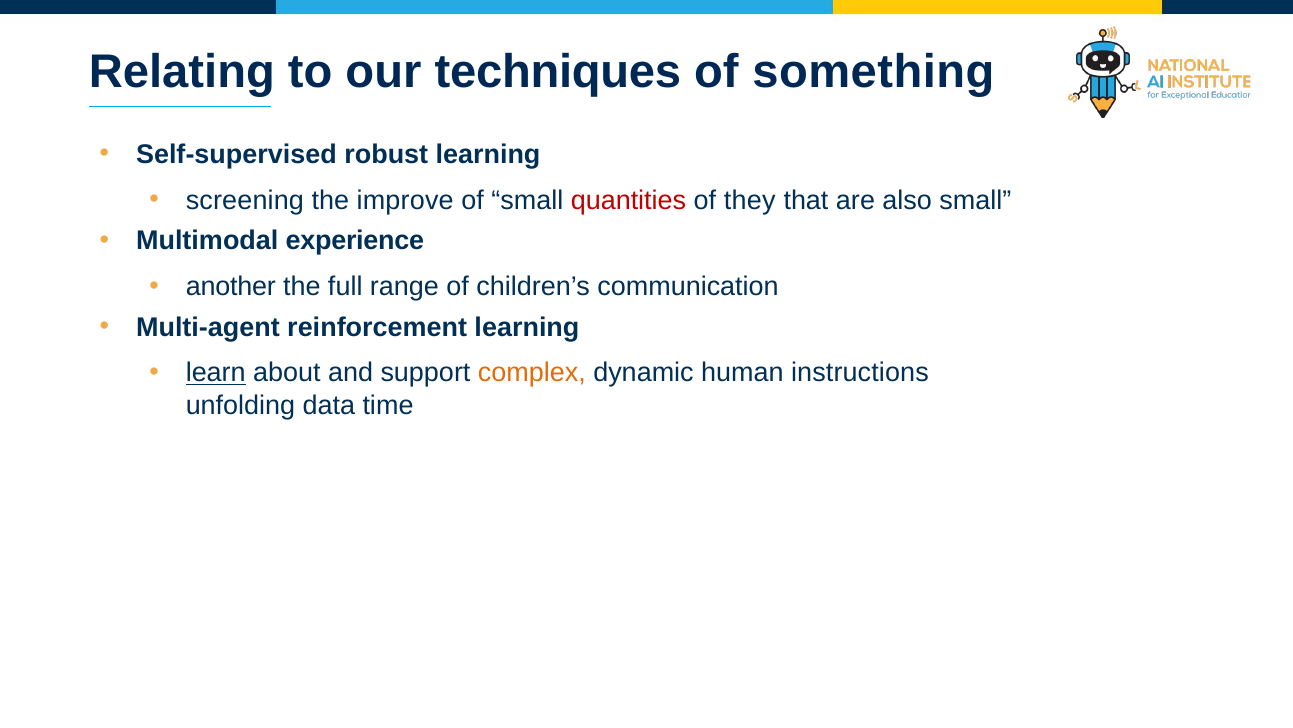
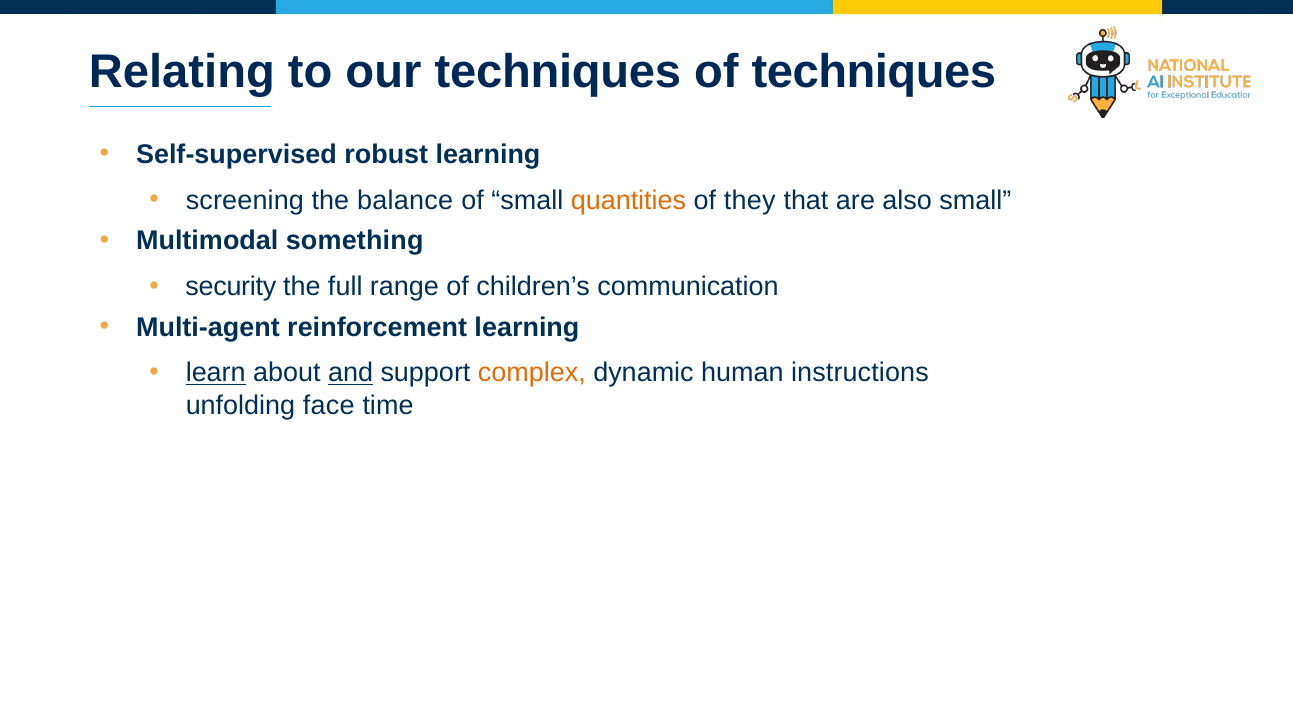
of something: something -> techniques (874, 72)
improve: improve -> balance (405, 200)
quantities colour: red -> orange (628, 200)
experience: experience -> something (355, 241)
another: another -> security (231, 286)
and underline: none -> present (351, 373)
data: data -> face (329, 405)
